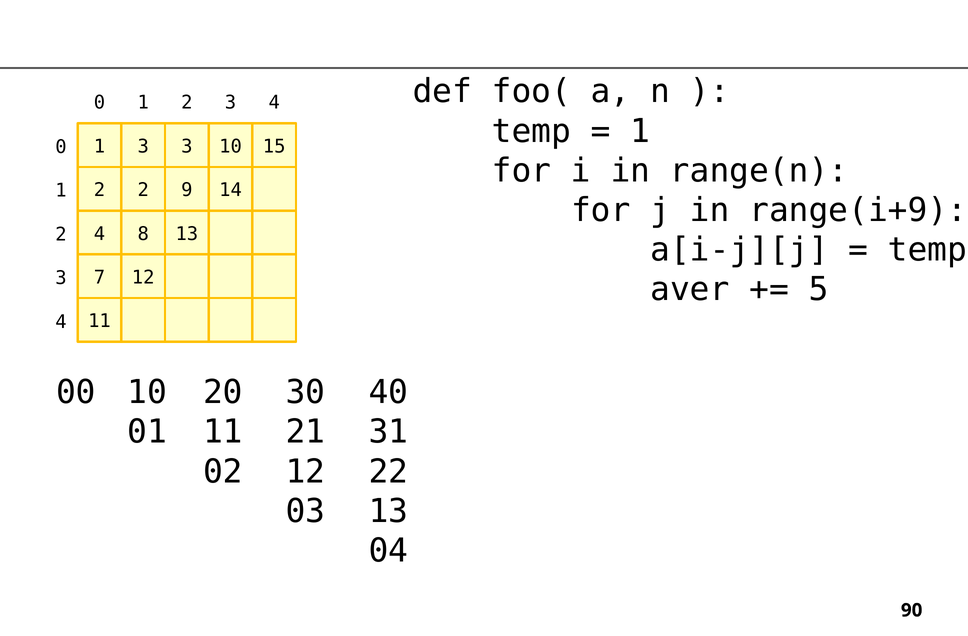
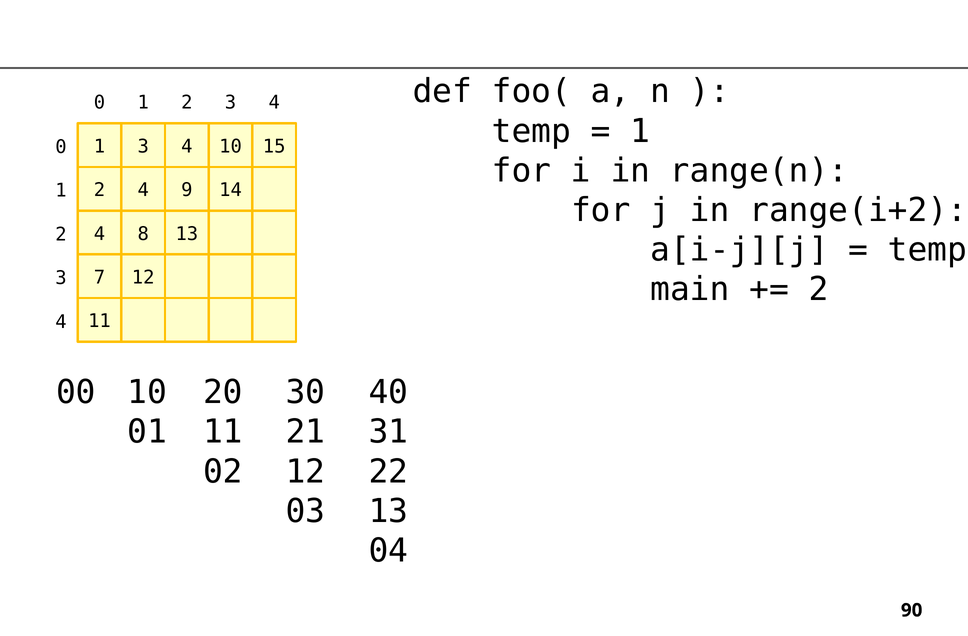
1 3 3: 3 -> 4 (187, 146)
2 2: 2 -> 4 (143, 190)
range(i+9: range(i+9 -> range(i+2 (858, 210)
aver: aver -> main (690, 289)
5: 5 -> 2 (819, 289)
